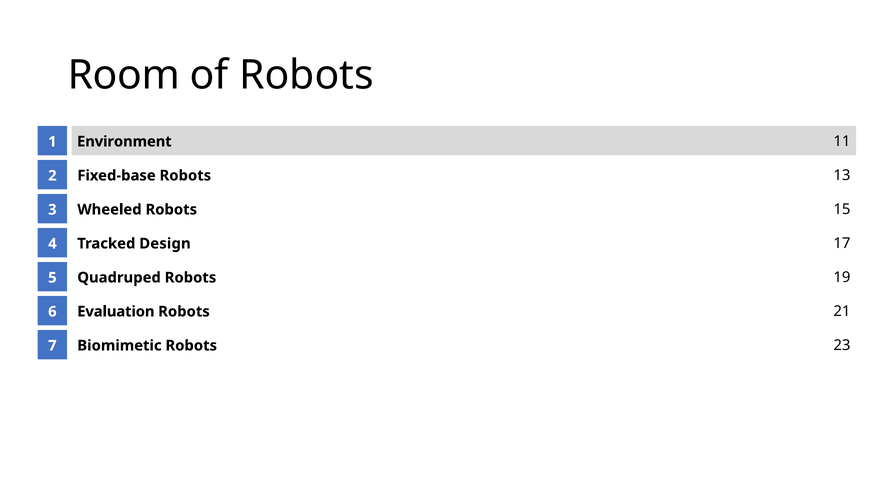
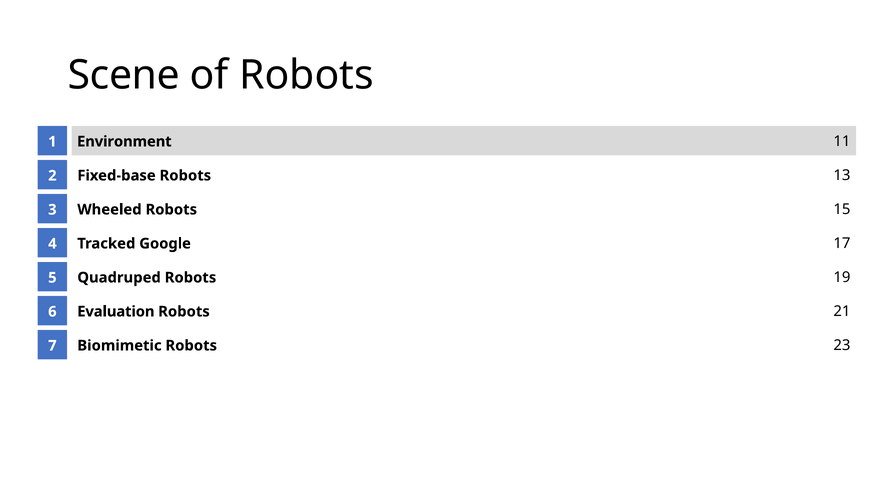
Room: Room -> Scene (124, 75)
Design: Design -> Google (165, 244)
